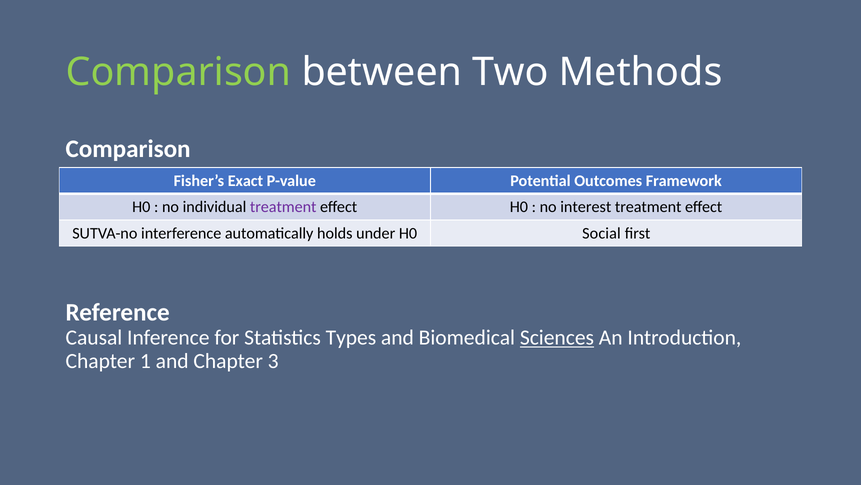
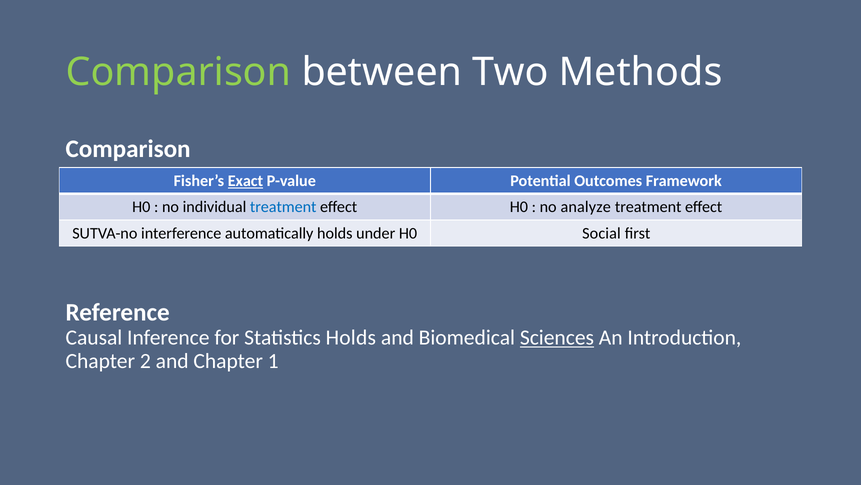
Exact underline: none -> present (245, 181)
treatment colour: purple -> blue (283, 207)
interest: interest -> analyze (586, 207)
Statistics Types: Types -> Holds (351, 337)
1: 1 -> 2 (145, 360)
3: 3 -> 1 (273, 360)
